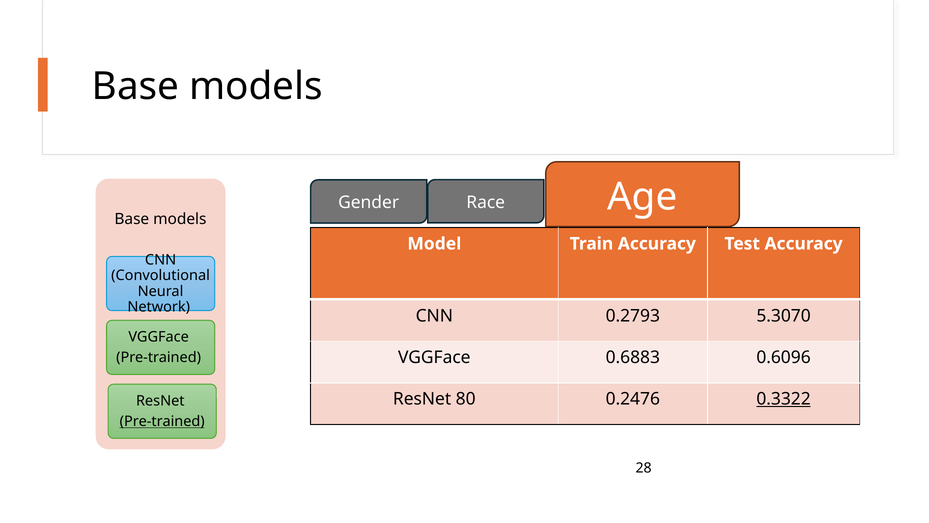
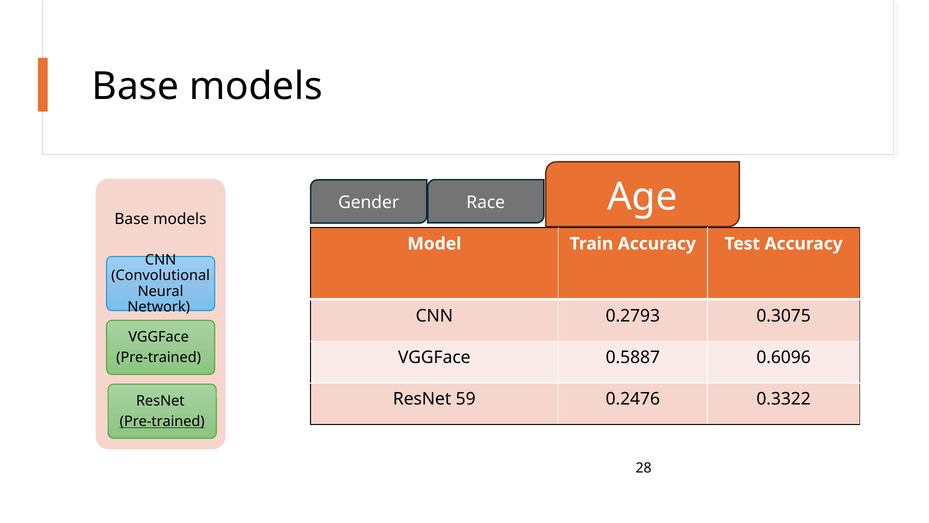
5.3070: 5.3070 -> 0.3075 (784, 315)
0.6883: 0.6883 -> 0.5887 (633, 357)
80: 80 -> 59 (466, 399)
0.3322 underline: present -> none (784, 399)
